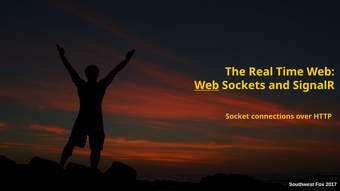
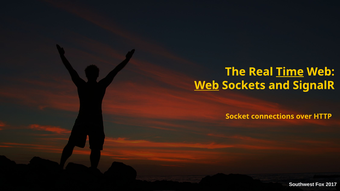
Time underline: none -> present (290, 72)
